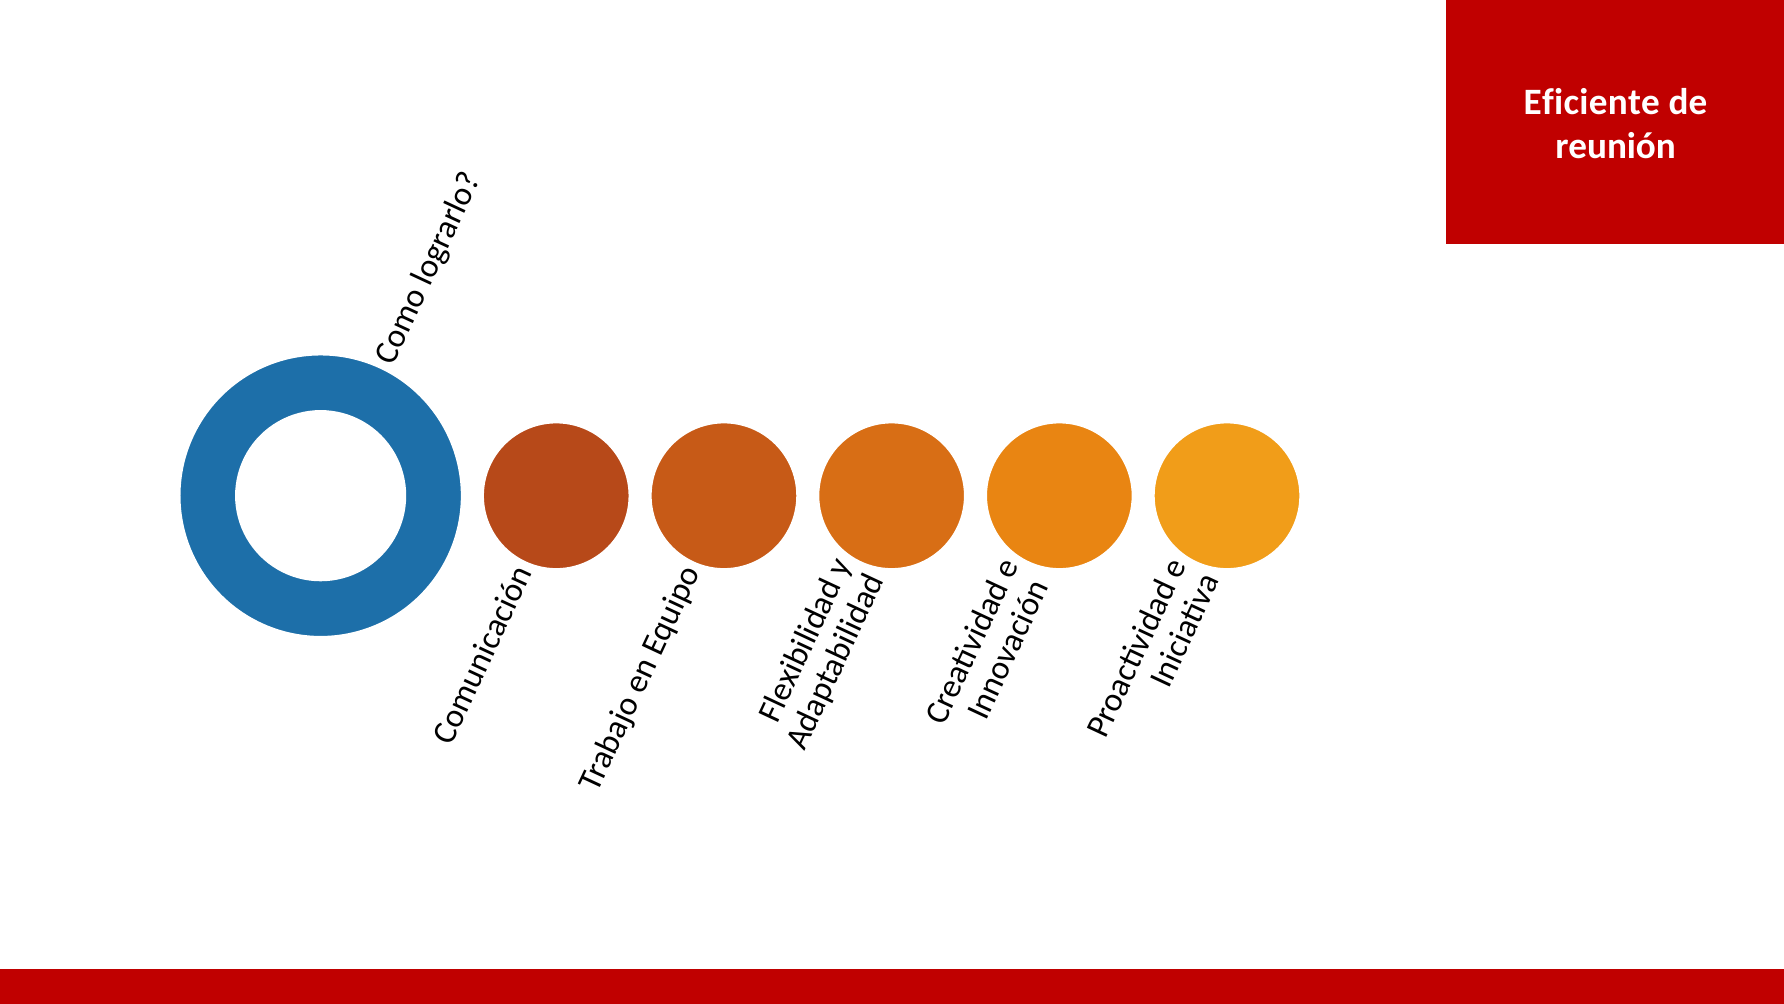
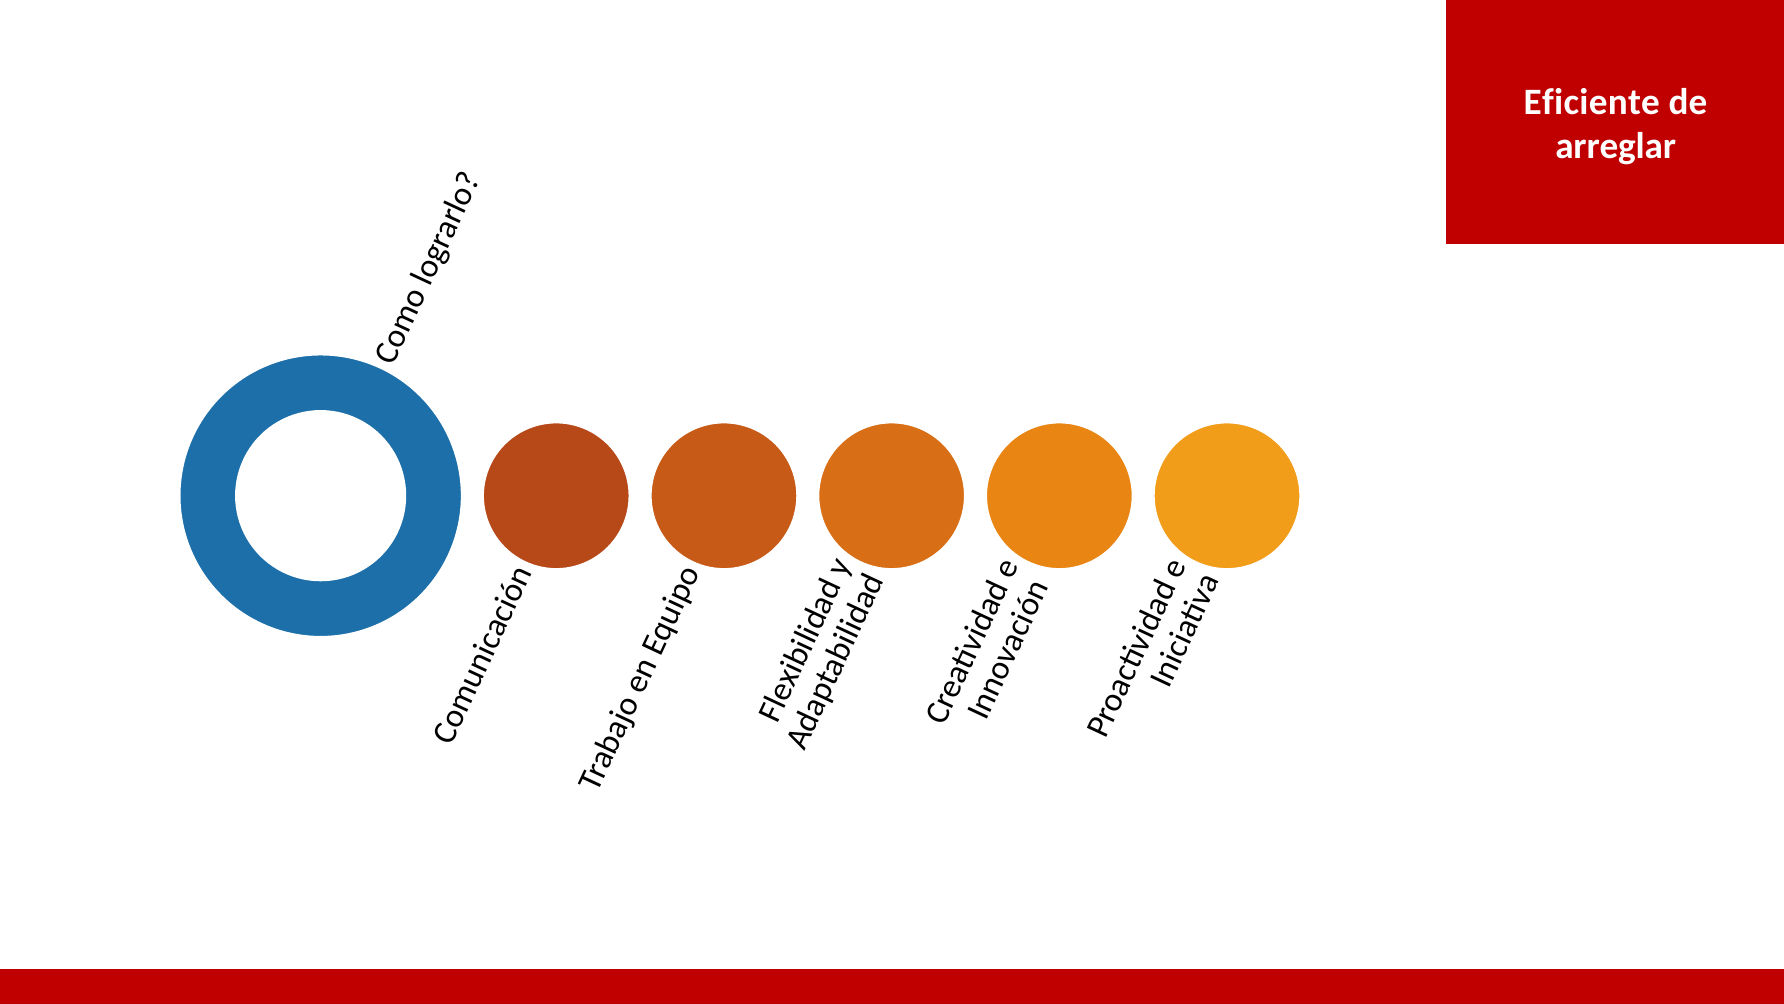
reunión: reunión -> arreglar (1616, 146)
